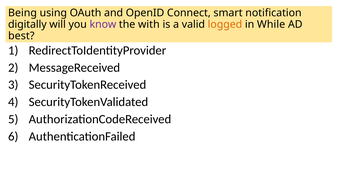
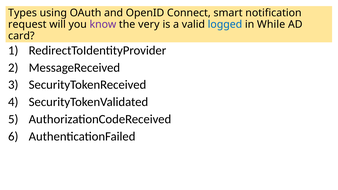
Being: Being -> Types (23, 13)
digitally: digitally -> request (27, 24)
with: with -> very (149, 24)
logged colour: orange -> blue (225, 24)
best: best -> card (21, 36)
